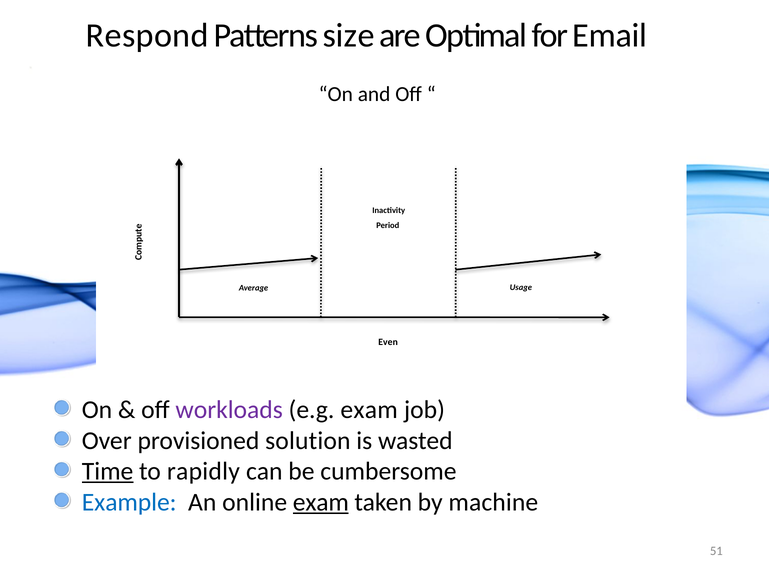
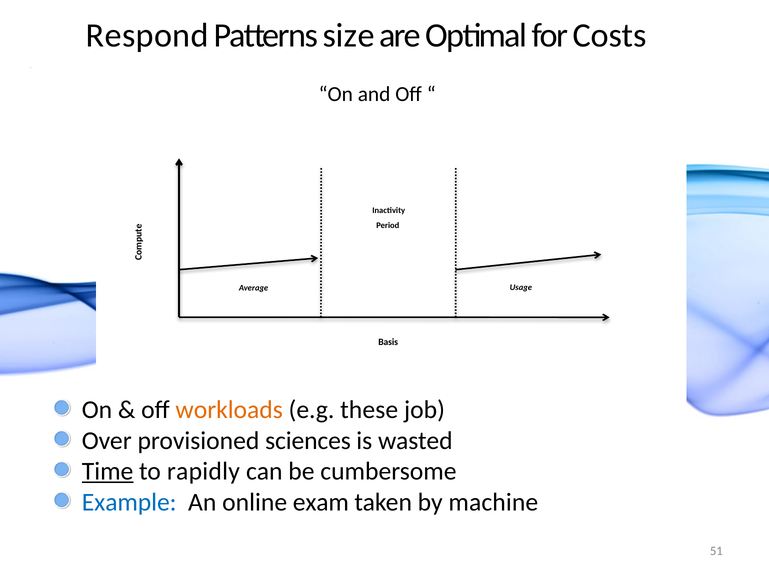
Email: Email -> Costs (610, 36)
Even: Even -> Basis (388, 342)
workloads colour: purple -> orange (229, 410)
e.g exam: exam -> these (369, 410)
solution: solution -> sciences (308, 440)
exam underline: present -> none (321, 502)
